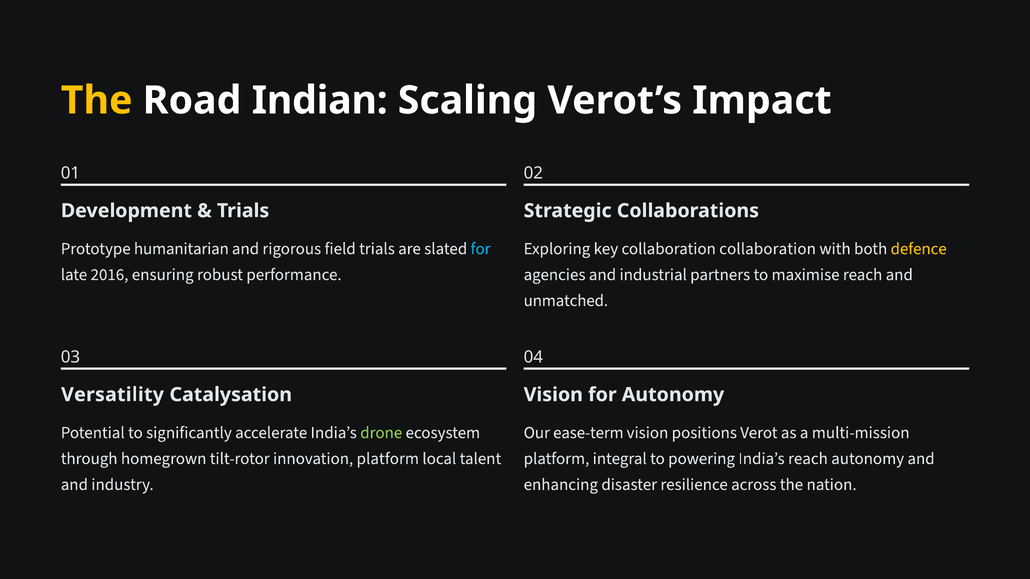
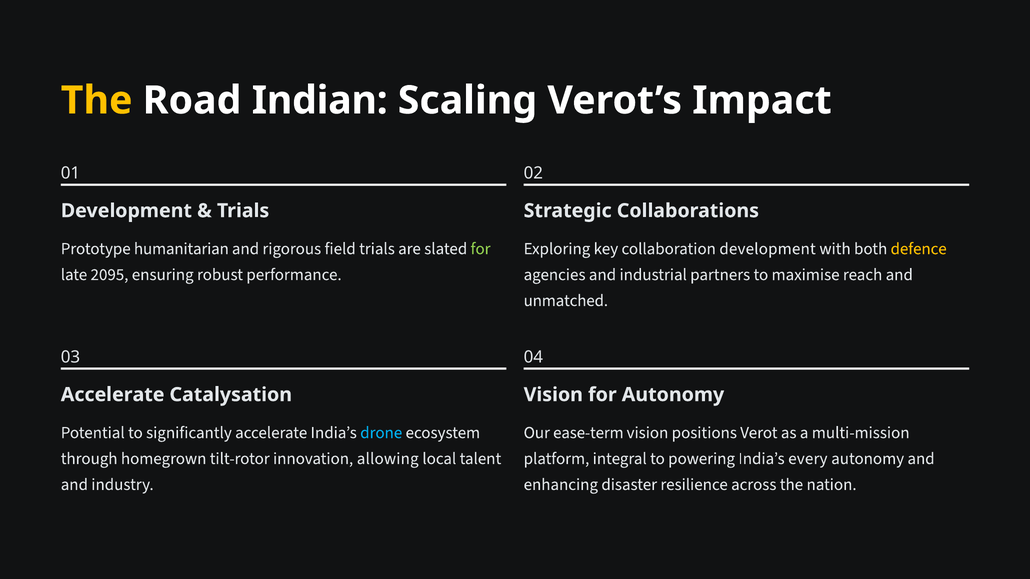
for colour: light blue -> light green (481, 249)
collaboration collaboration: collaboration -> development (768, 249)
2016: 2016 -> 2095 (109, 275)
Versatility: Versatility -> Accelerate (113, 395)
drone colour: light green -> light blue (381, 433)
innovation platform: platform -> allowing (388, 459)
India’s reach: reach -> every (808, 459)
